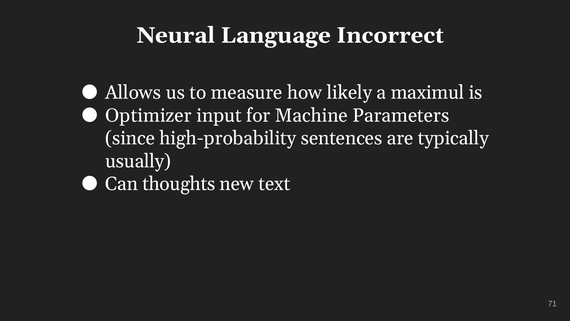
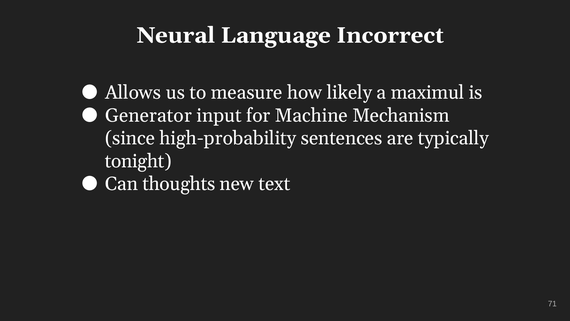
Optimizer: Optimizer -> Generator (148, 115)
Parameters: Parameters -> Mechanism (401, 115)
usually: usually -> tonight (138, 161)
